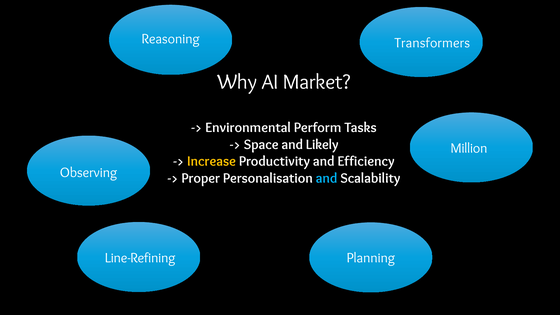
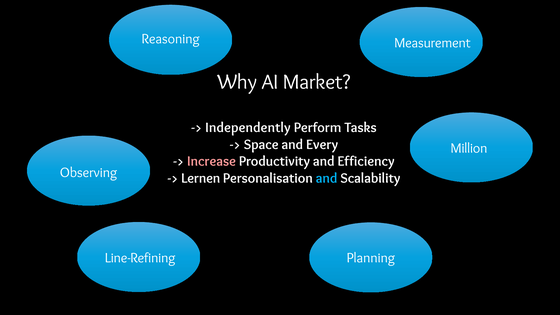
Transformers: Transformers -> Measurement (432, 43)
Environmental: Environmental -> Independently (248, 128)
Likely: Likely -> Every (322, 145)
Increase colour: yellow -> pink (212, 161)
Proper: Proper -> Lernen (201, 178)
